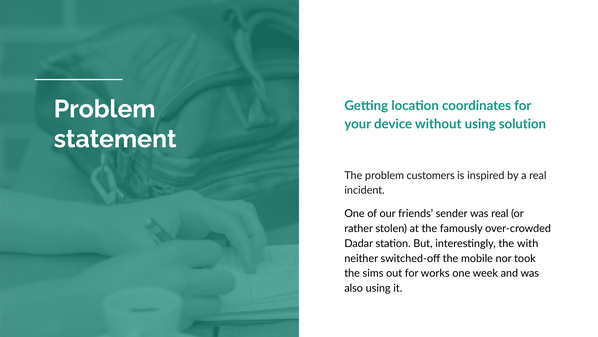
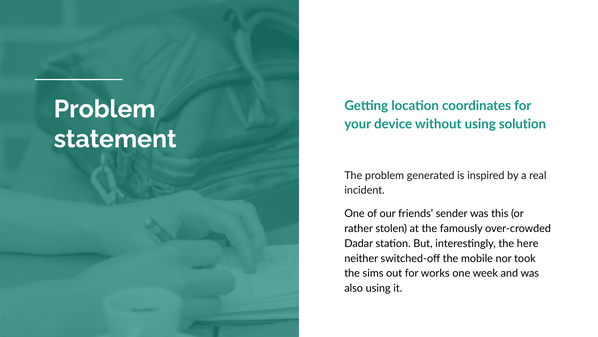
customers: customers -> generated (431, 175)
was real: real -> this (500, 213)
with: with -> here (528, 243)
